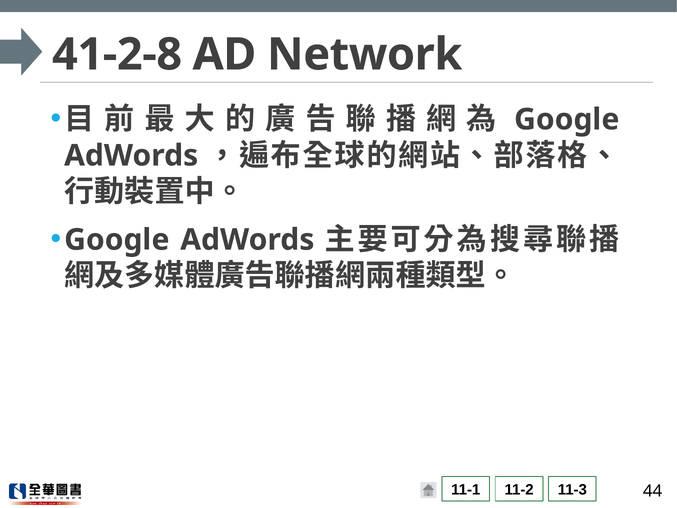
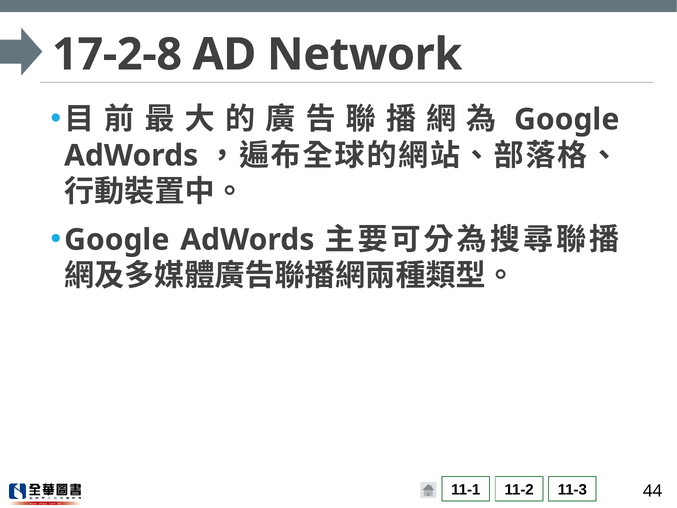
41-2-8: 41-2-8 -> 17-2-8 (117, 55)
